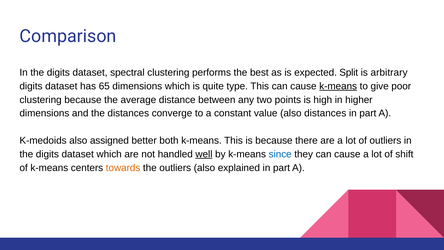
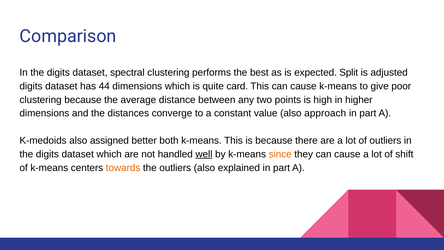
arbitrary: arbitrary -> adjusted (389, 73)
65: 65 -> 44 (104, 86)
type: type -> card (237, 86)
k-means underline: present -> none (338, 86)
also distances: distances -> approach (325, 113)
since colour: blue -> orange (280, 154)
